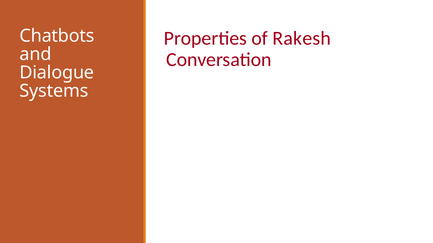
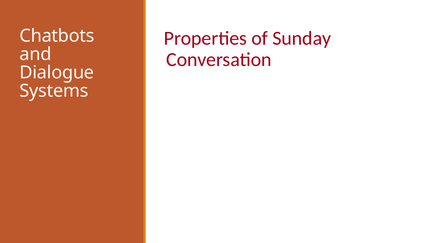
Rakesh: Rakesh -> Sunday (302, 38)
